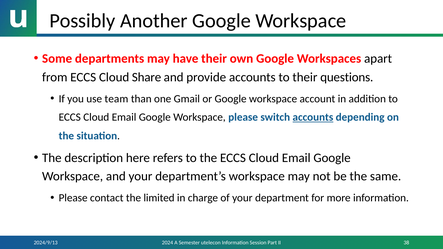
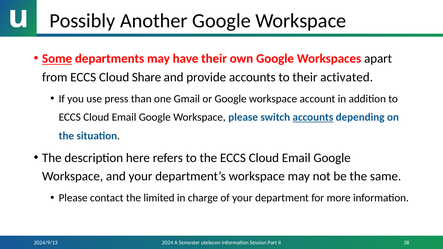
Some underline: none -> present (57, 59)
questions: questions -> activated (347, 77)
team: team -> press (116, 99)
